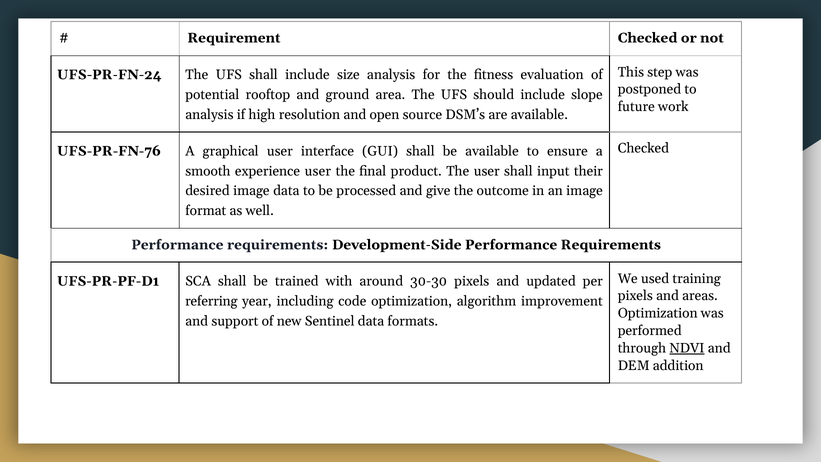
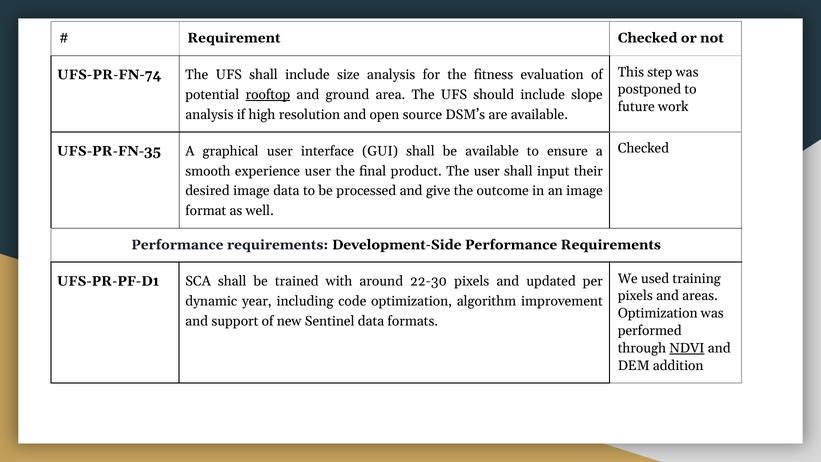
UFS-PR-FN-24: UFS-PR-FN-24 -> UFS-PR-FN-74 (109, 75)
rooftop underline: none -> present (268, 95)
UFS-PR-FN-76: UFS-PR-FN-76 -> UFS-PR-FN-35 (109, 151)
30-30: 30-30 -> 22-30 (429, 281)
referring: referring -> dynamic (211, 301)
